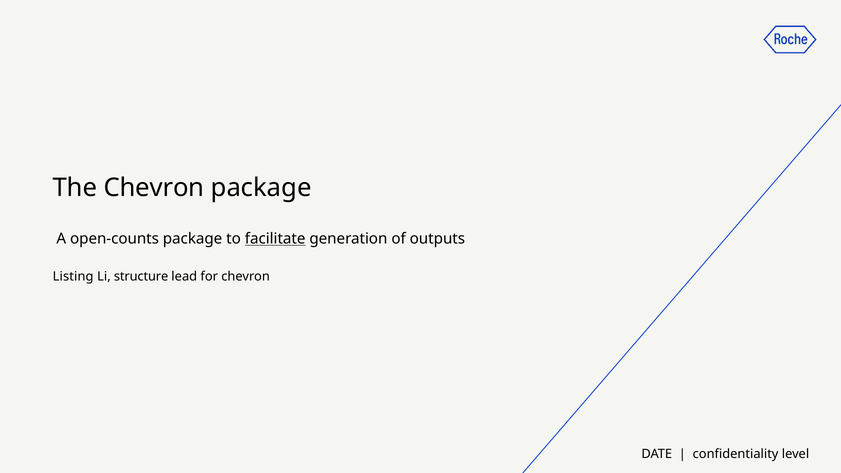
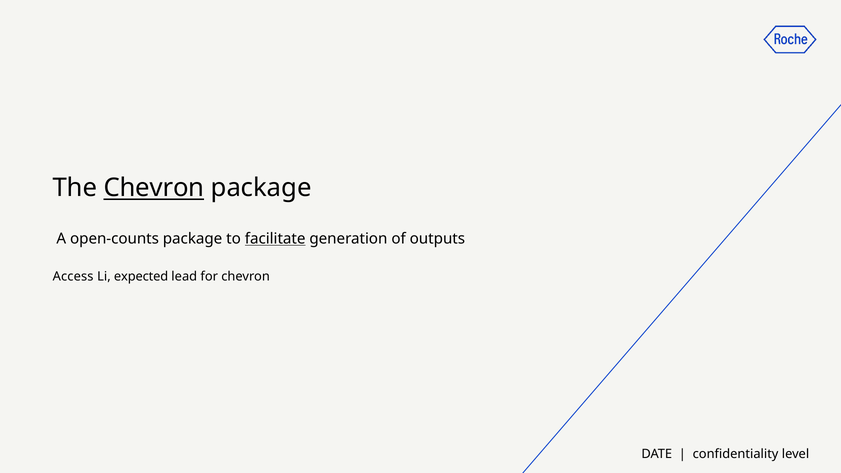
Chevron underline: none -> present (154, 188)
Listing: Listing -> Access (73, 276)
structure: structure -> expected (141, 276)
